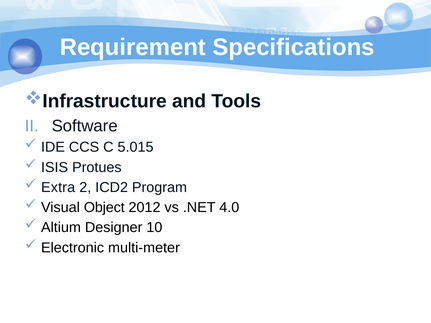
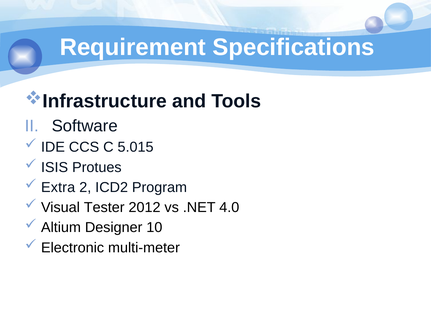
Object: Object -> Tester (104, 208)
